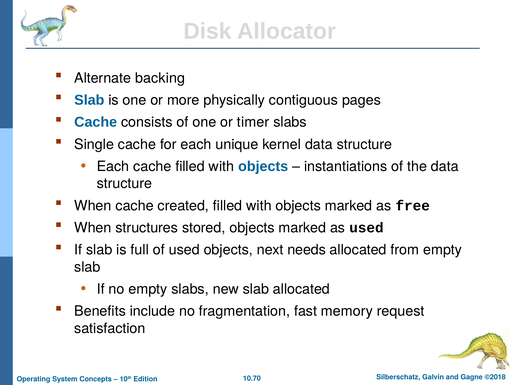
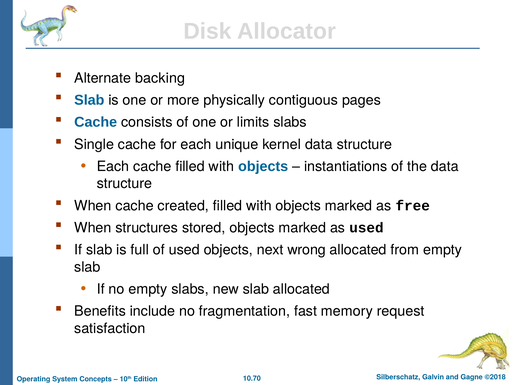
timer: timer -> limits (253, 122)
needs: needs -> wrong (307, 250)
